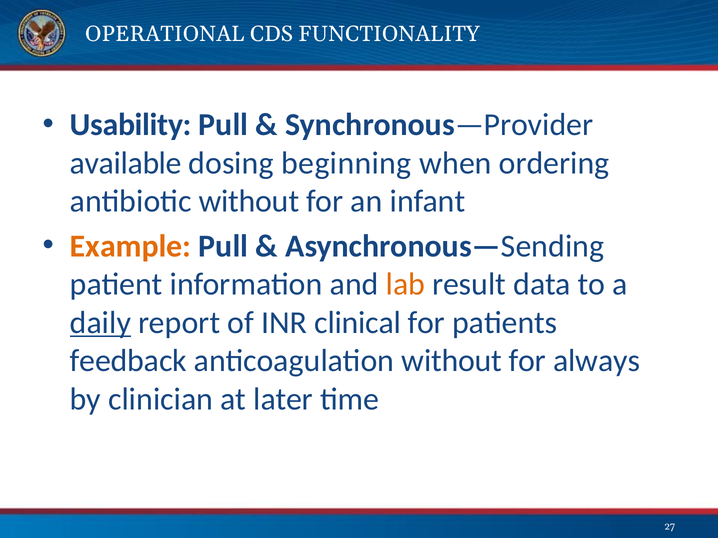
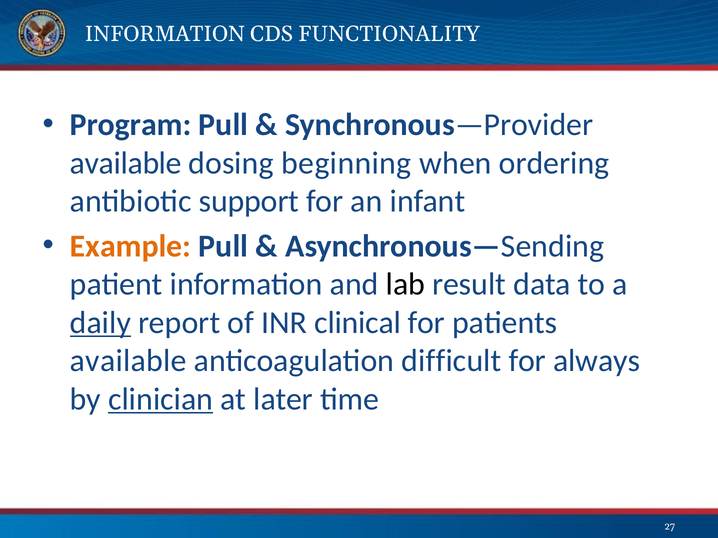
OPERATIONAL: OPERATIONAL -> INFORMATION (165, 34)
Usability: Usability -> Program (131, 125)
antibiotic without: without -> support (249, 202)
lab colour: orange -> black (405, 285)
feedback: feedback -> available (128, 361)
anticoagulation without: without -> difficult (452, 361)
clinician underline: none -> present (161, 399)
